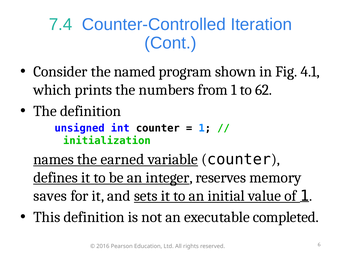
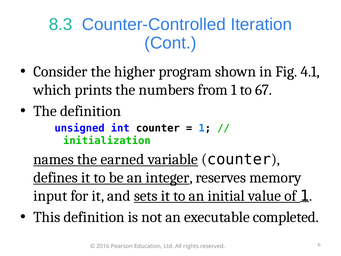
7.4: 7.4 -> 8.3 (61, 25)
named: named -> higher (135, 72)
62: 62 -> 67 (264, 90)
saves: saves -> input (50, 196)
